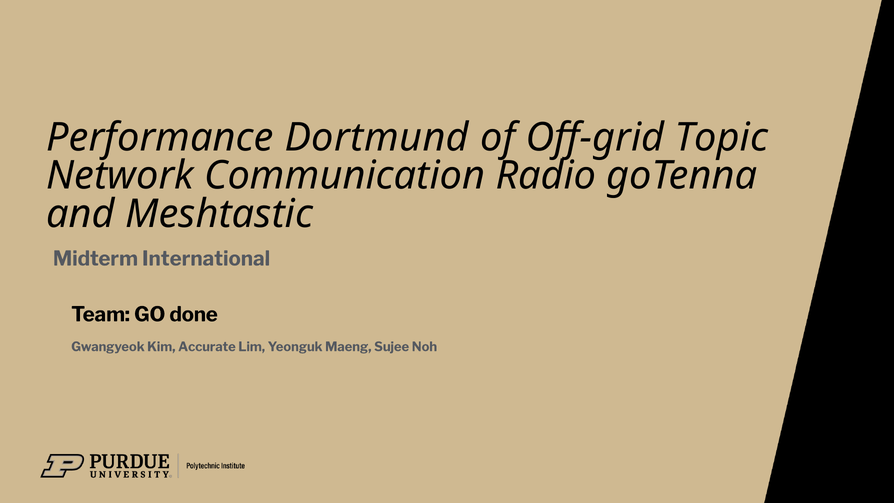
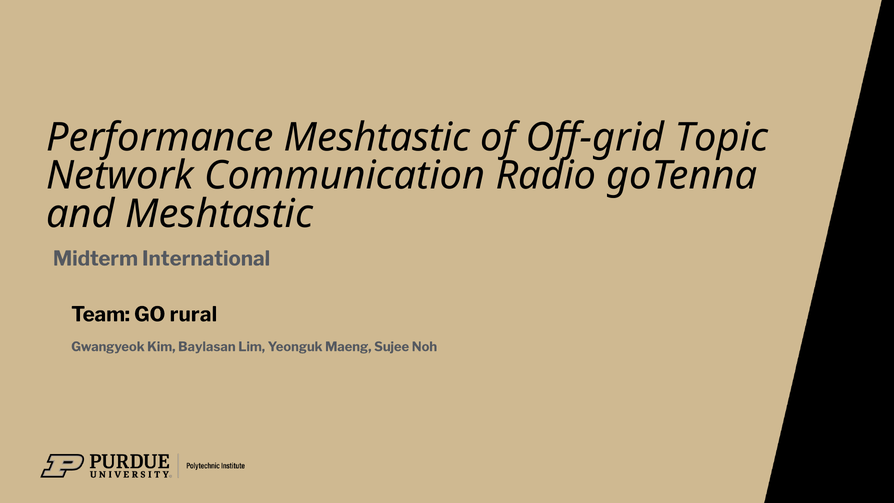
Performance Dortmund: Dortmund -> Meshtastic (377, 138)
done: done -> rural (193, 314)
Accurate: Accurate -> Baylasan (207, 347)
